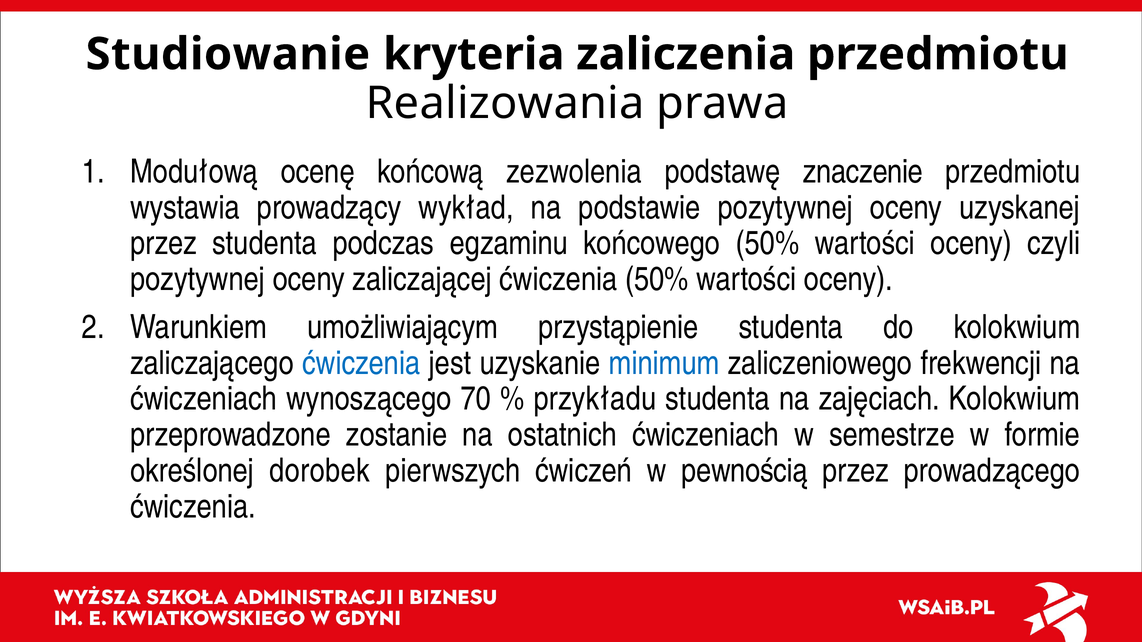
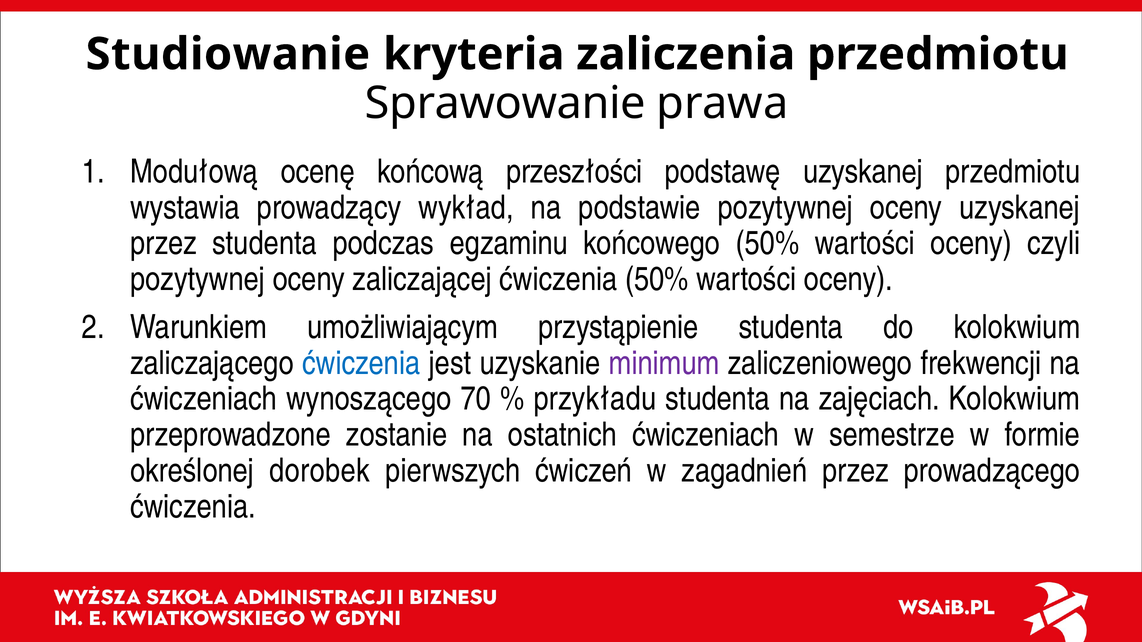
Realizowania: Realizowania -> Sprawowanie (505, 103)
zezwolenia: zezwolenia -> przeszłości (574, 172)
podstawę znaczenie: znaczenie -> uzyskanej (863, 172)
minimum colour: blue -> purple (664, 363)
pewnością: pewnością -> zagadnień (744, 471)
